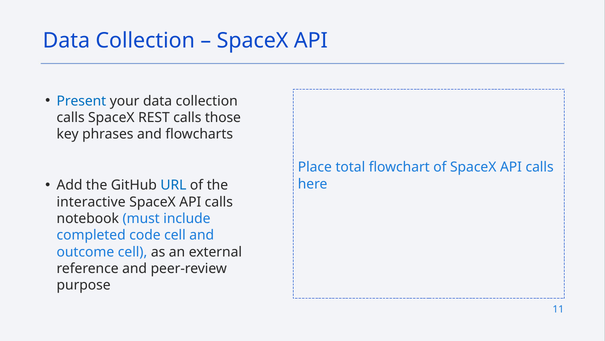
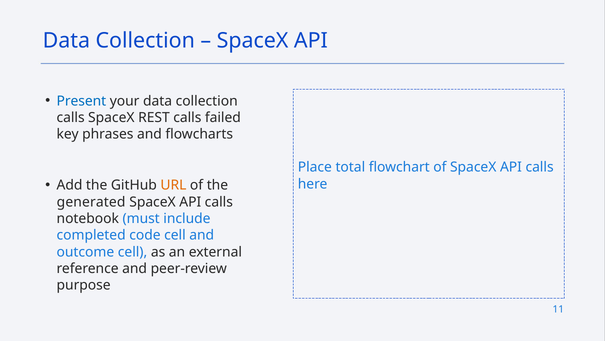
those: those -> failed (223, 117)
URL colour: blue -> orange (173, 185)
interactive: interactive -> generated (91, 202)
